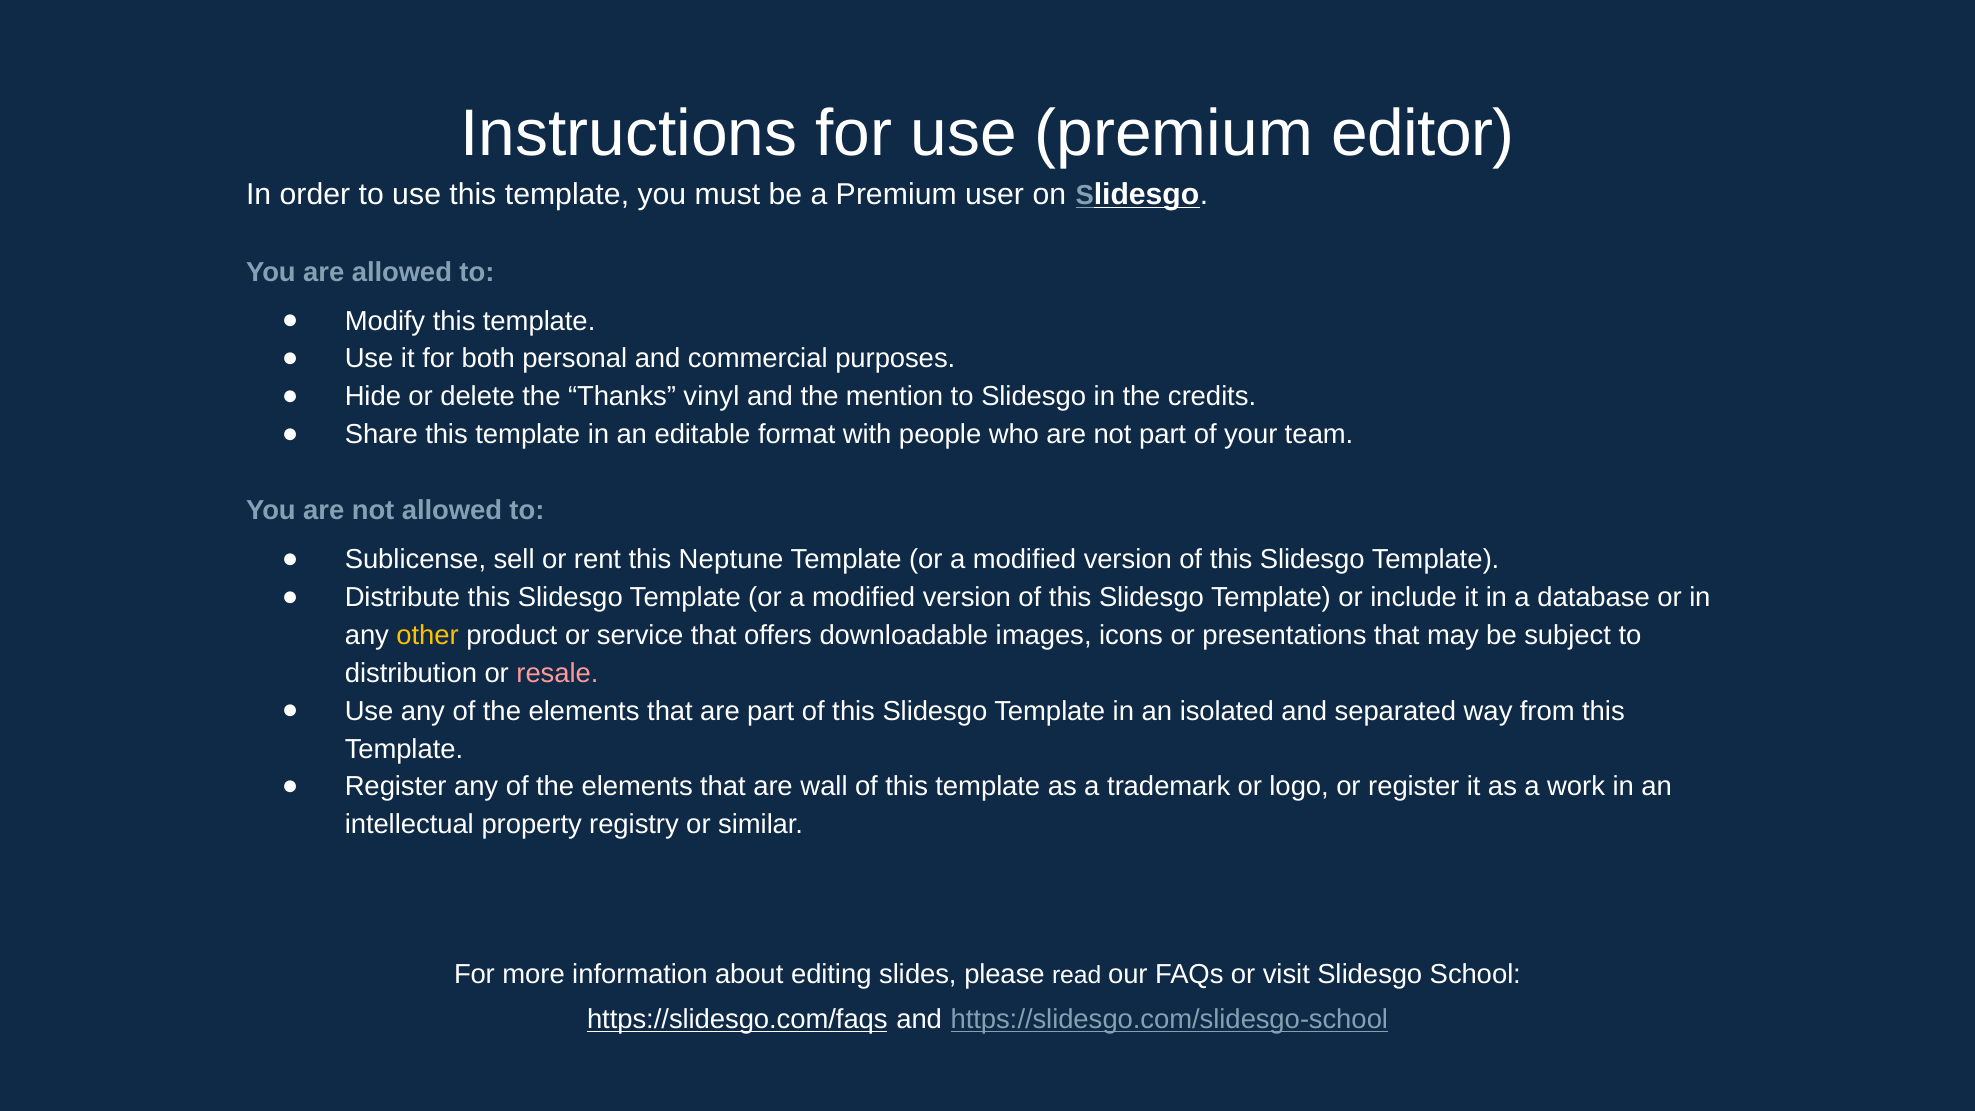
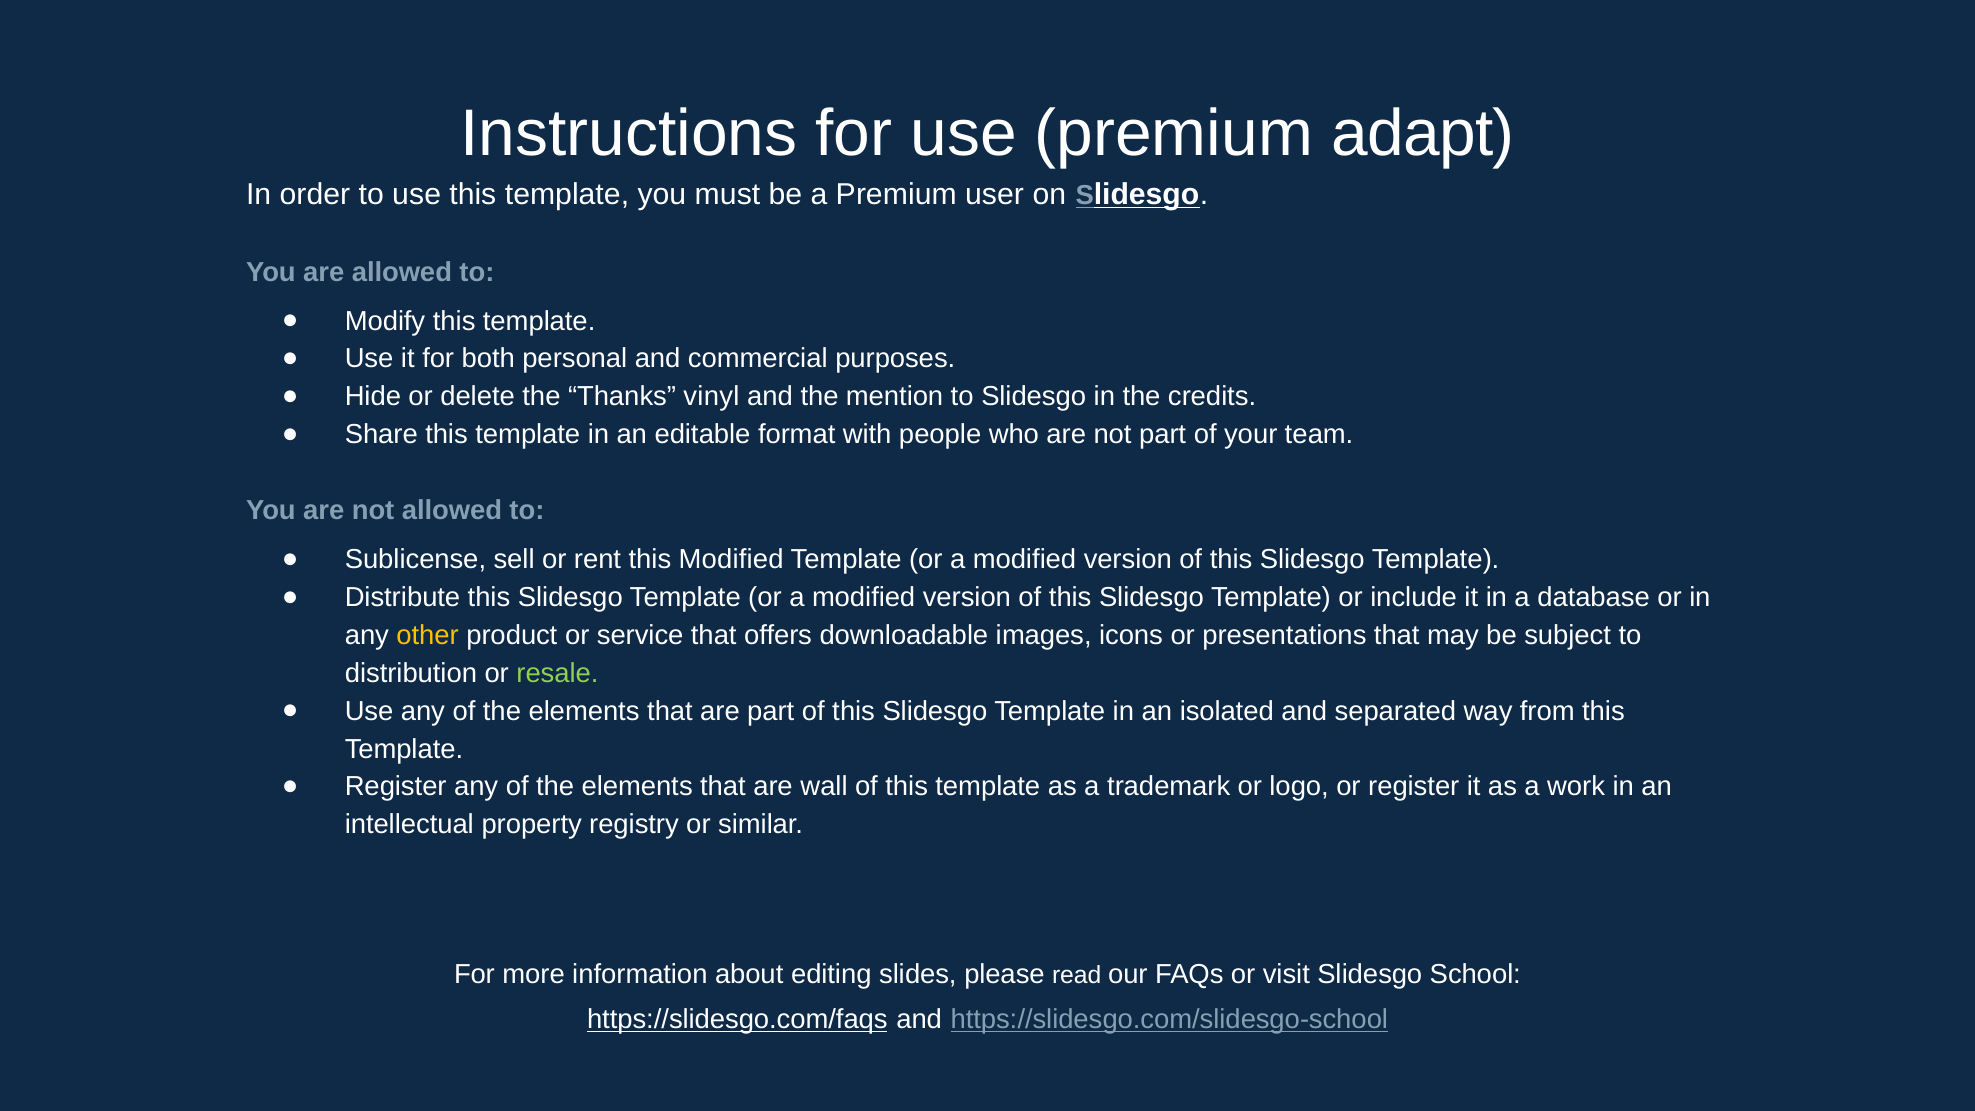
editor: editor -> adapt (1423, 134)
this Neptune: Neptune -> Modified (731, 560)
resale colour: pink -> light green (557, 673)
